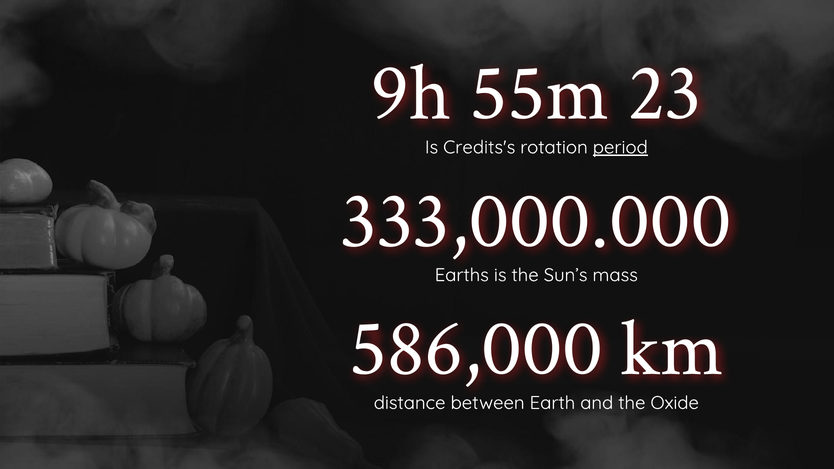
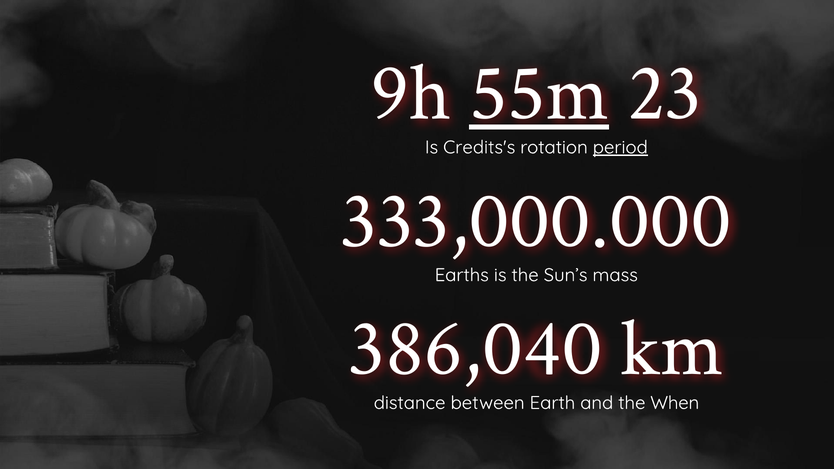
55m underline: none -> present (539, 92)
586,000: 586,000 -> 386,040 (476, 348)
Oxide: Oxide -> When (675, 403)
